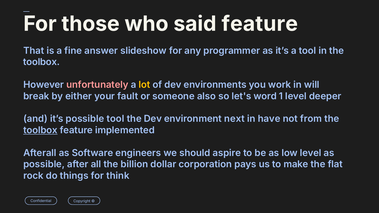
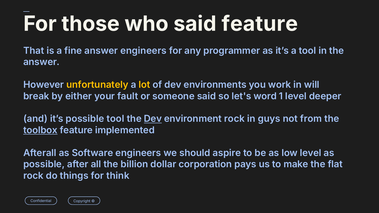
answer slideshow: slideshow -> engineers (143, 51)
toolbox: toolbox -> answer (42, 62)
unfortunately colour: pink -> yellow (97, 85)
someone also: also -> said (206, 96)
Dev underline: none -> present (153, 119)
environment next: next -> rock (234, 119)
have: have -> guys (269, 119)
